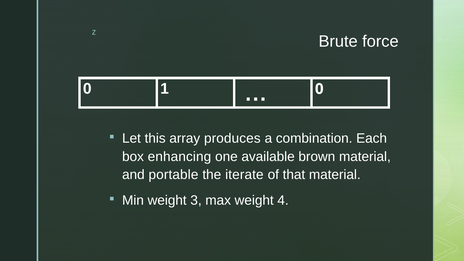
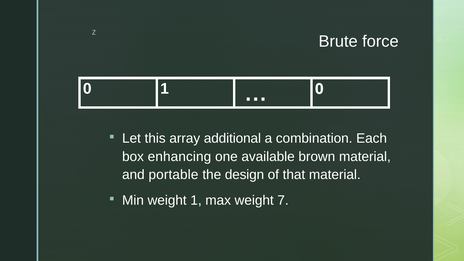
produces: produces -> additional (232, 138)
iterate: iterate -> design (245, 175)
weight 3: 3 -> 1 (196, 200)
4: 4 -> 7 (283, 200)
